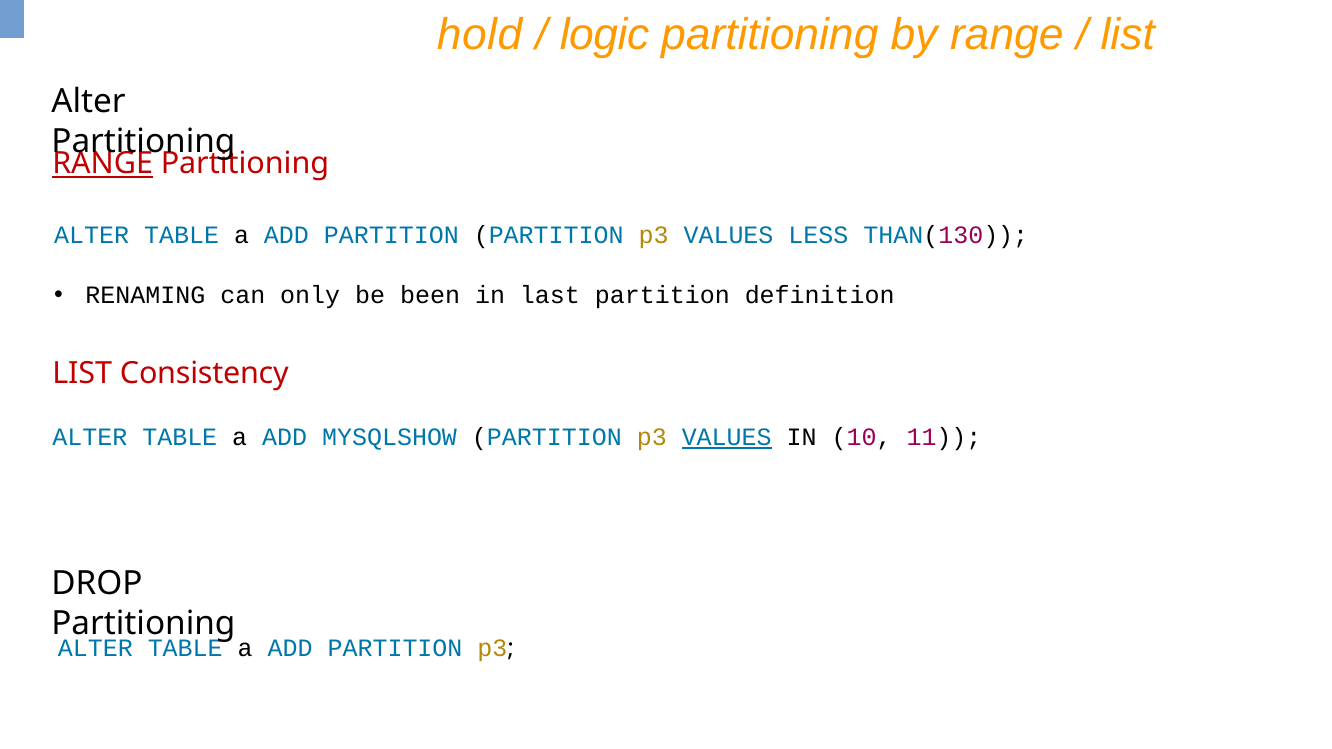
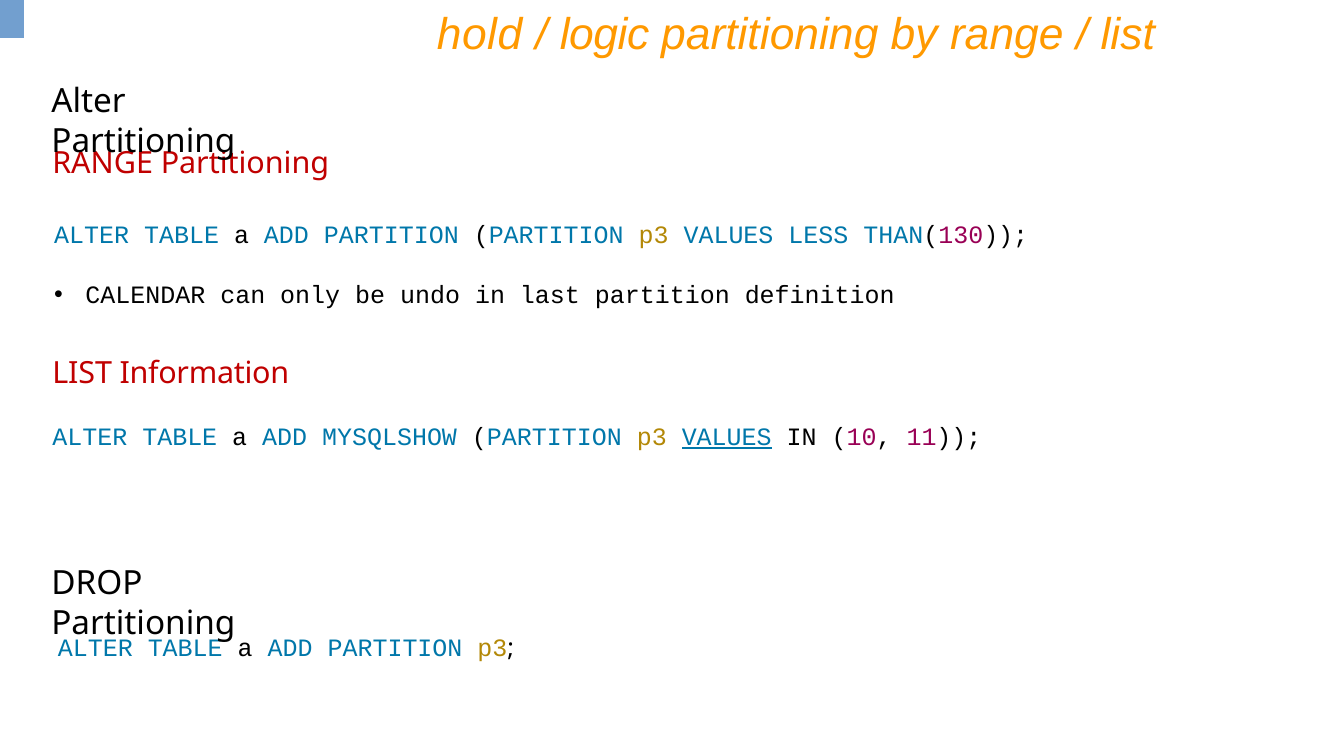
RANGE underline: present -> none (103, 164)
RENAMING: RENAMING -> CALENDAR (145, 296)
been: been -> undo (430, 296)
Consistency: Consistency -> Information (204, 373)
